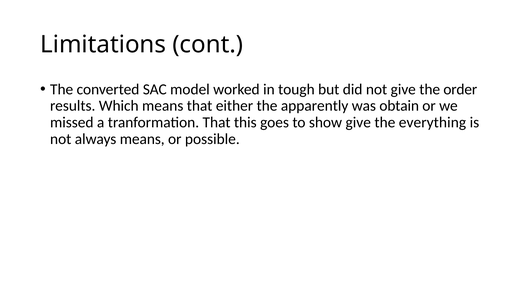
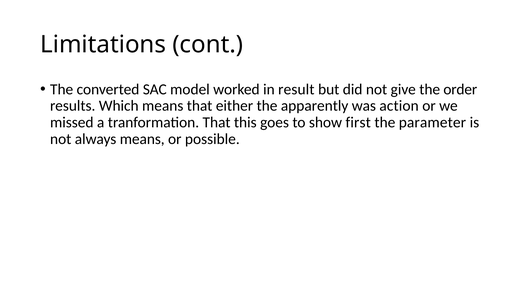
tough: tough -> result (296, 89)
obtain: obtain -> action (399, 106)
show give: give -> first (358, 122)
everything: everything -> parameter (432, 122)
